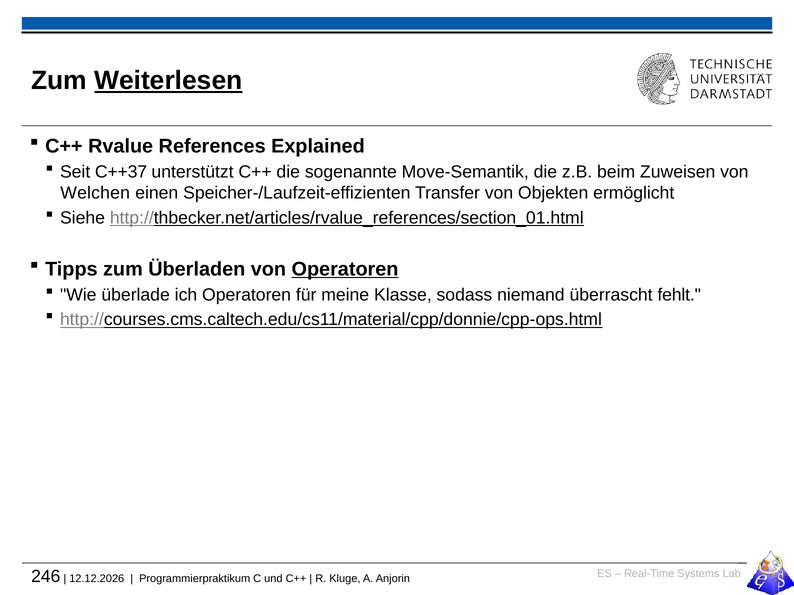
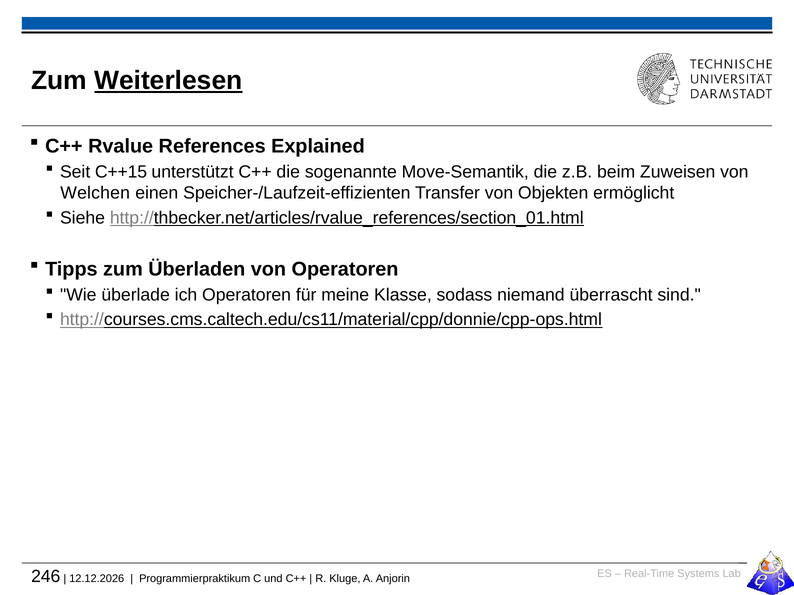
C++37: C++37 -> C++15 (121, 172)
Operatoren underline: present -> none (345, 269)
fehlt: fehlt -> sind (679, 295)
